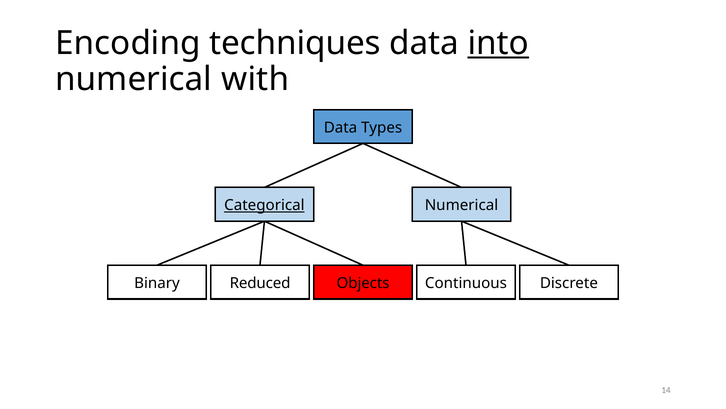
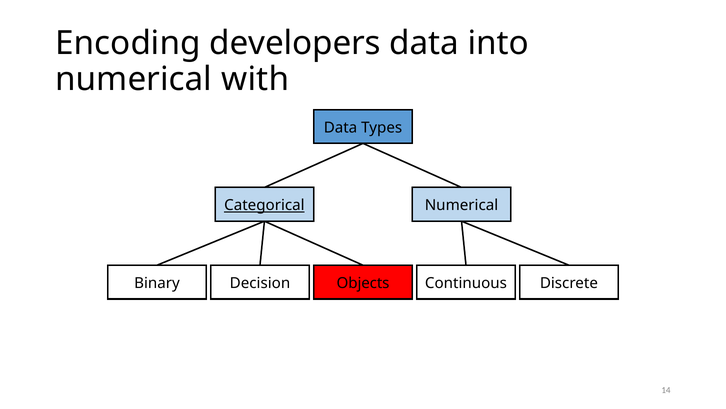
techniques: techniques -> developers (295, 43)
into underline: present -> none (498, 43)
Reduced: Reduced -> Decision (260, 283)
